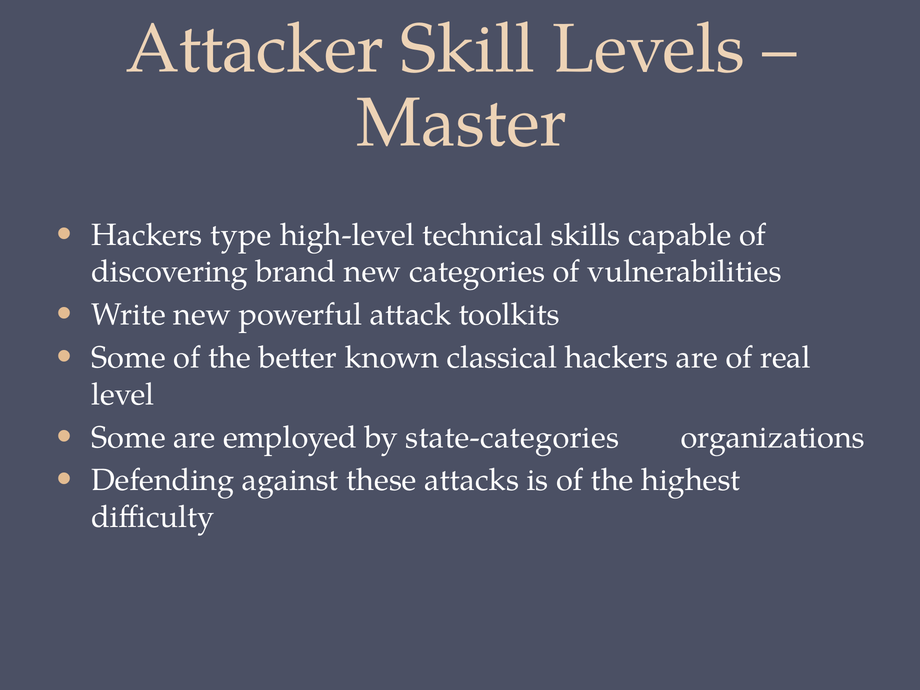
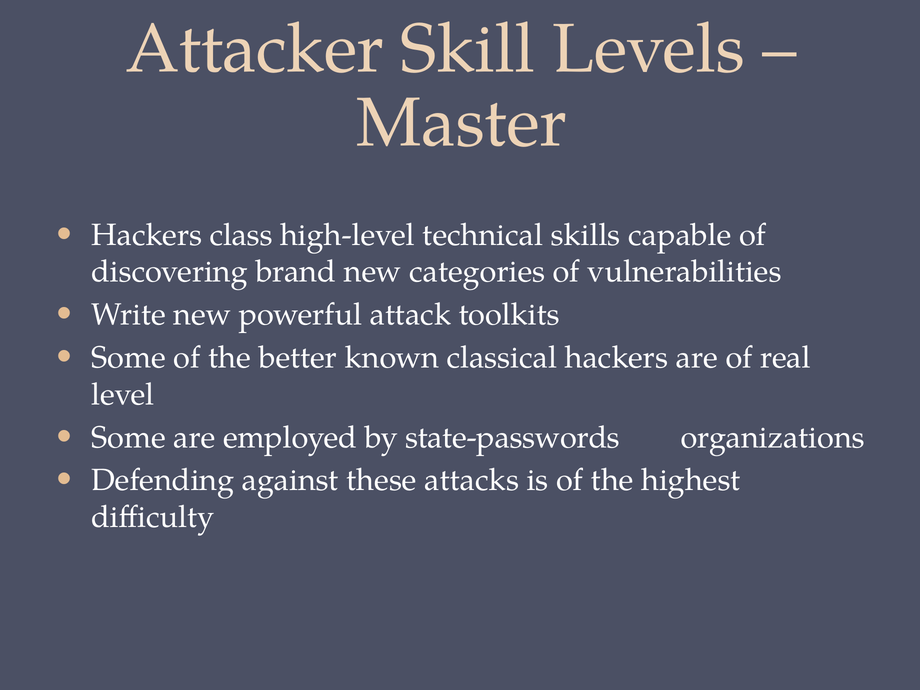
type: type -> class (241, 235)
state-categories: state-categories -> state-passwords (512, 437)
